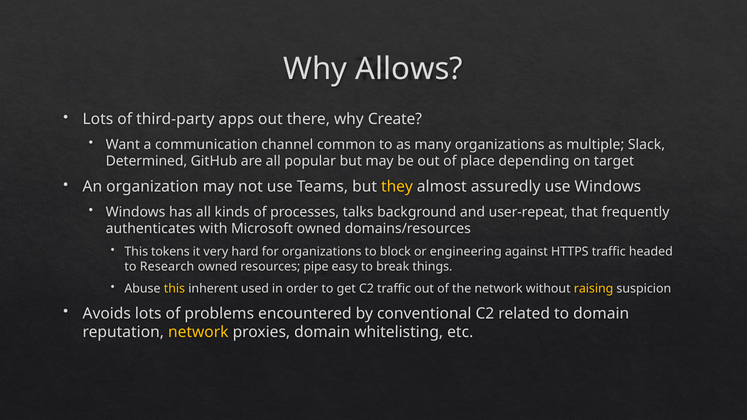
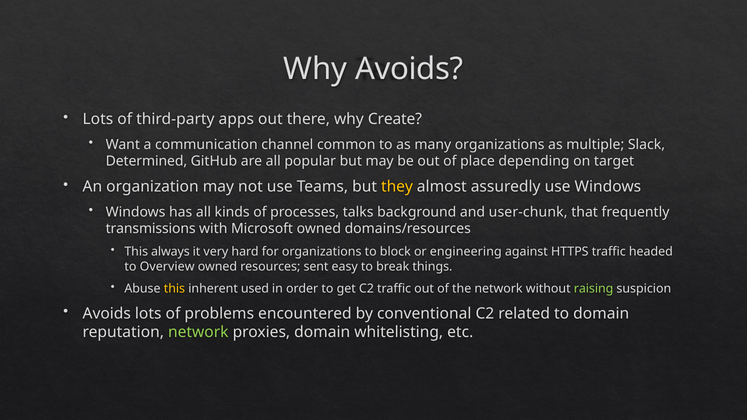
Why Allows: Allows -> Avoids (409, 69)
user-repeat: user-repeat -> user-chunk (528, 212)
authenticates: authenticates -> transmissions (151, 229)
tokens: tokens -> always (170, 252)
Research: Research -> Overview (167, 267)
pipe: pipe -> sent (316, 267)
raising colour: yellow -> light green (594, 289)
network colour: yellow -> light green (198, 332)
